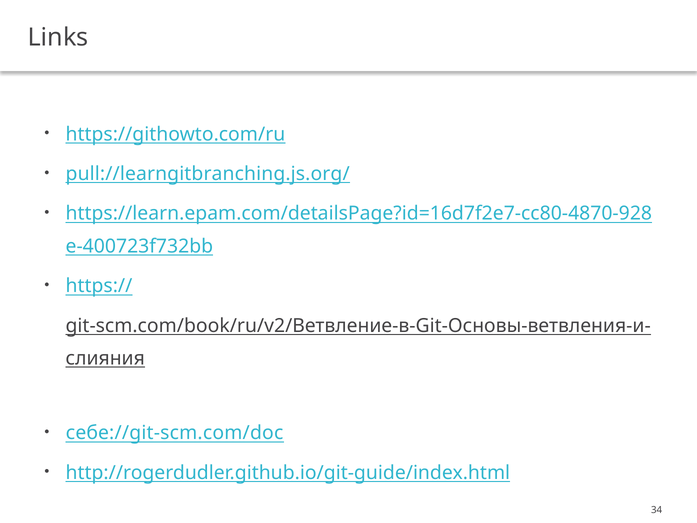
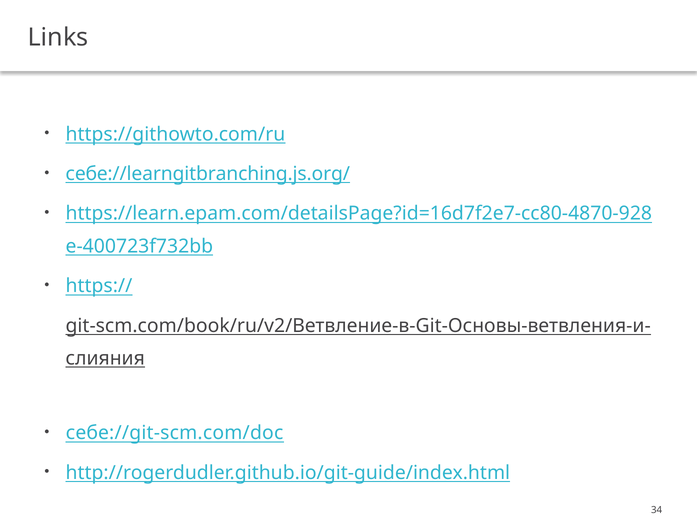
pull://learngitbranching.js.org/: pull://learngitbranching.js.org/ -> себе://learngitbranching.js.org/ (208, 174)
